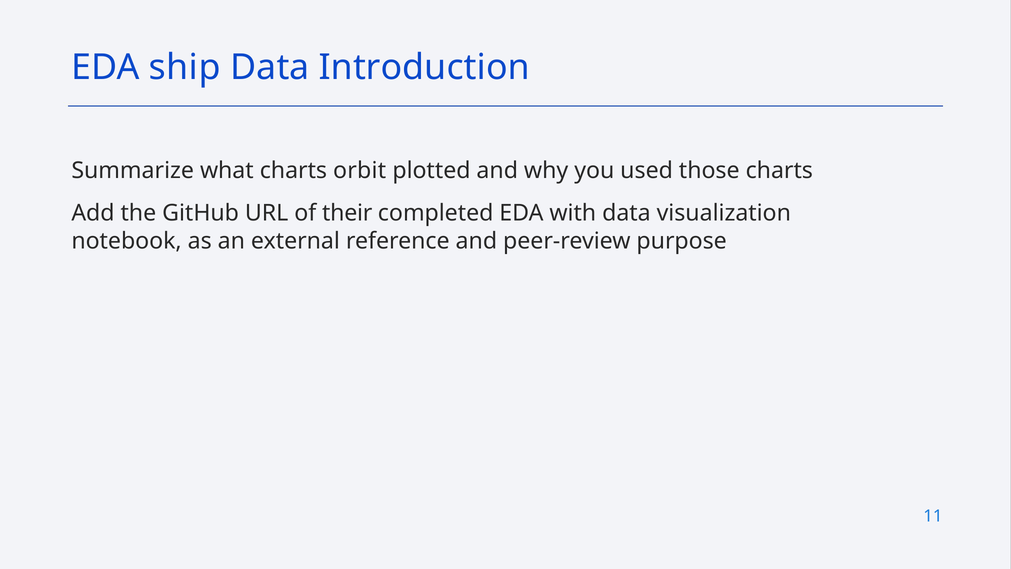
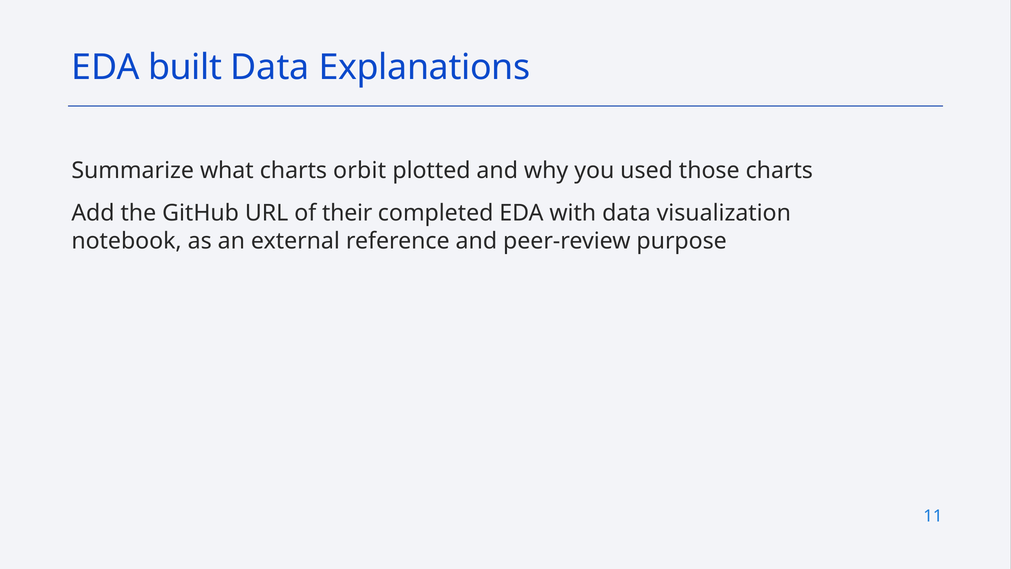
ship: ship -> built (185, 68)
Introduction: Introduction -> Explanations (424, 68)
